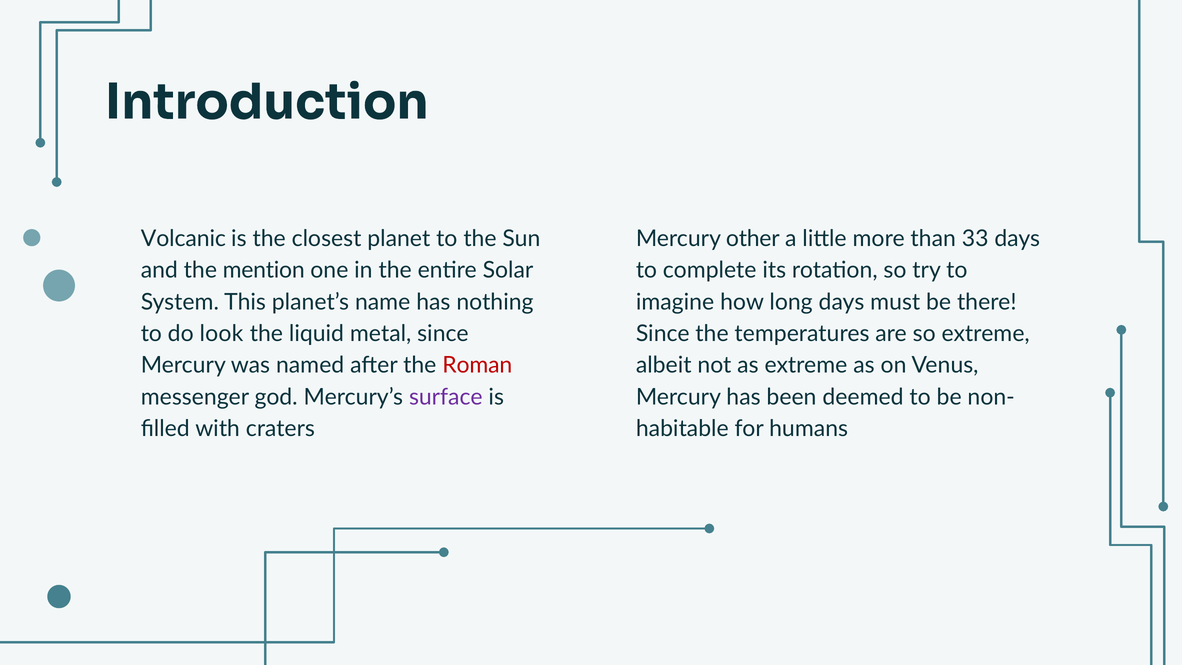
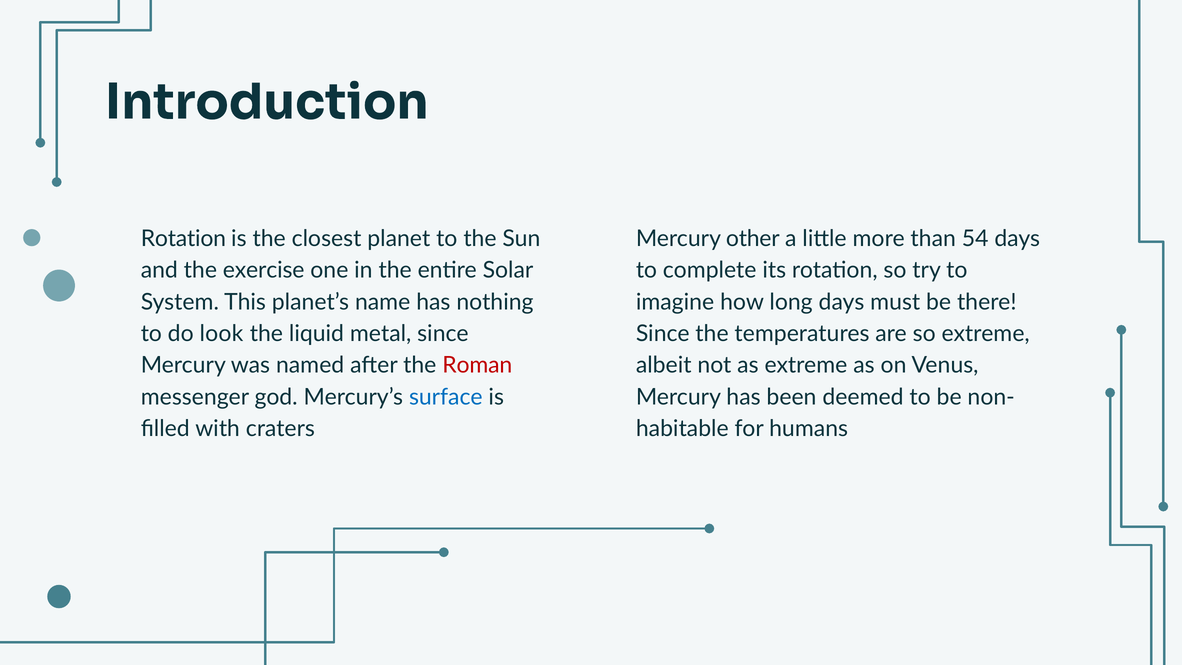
Volcanic: Volcanic -> Rotation (183, 239)
33: 33 -> 54 (975, 239)
mention: mention -> exercise (264, 270)
surface colour: purple -> blue (446, 397)
